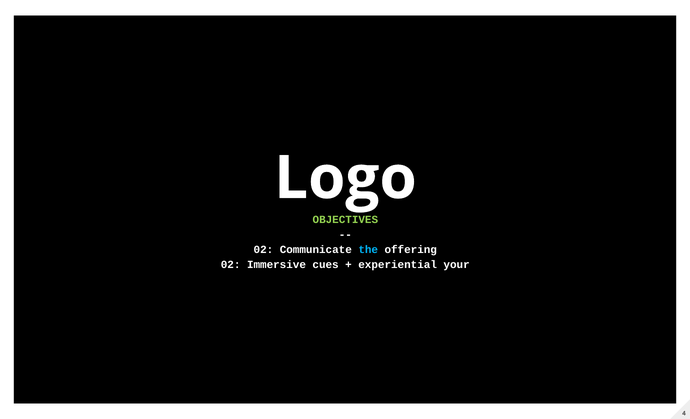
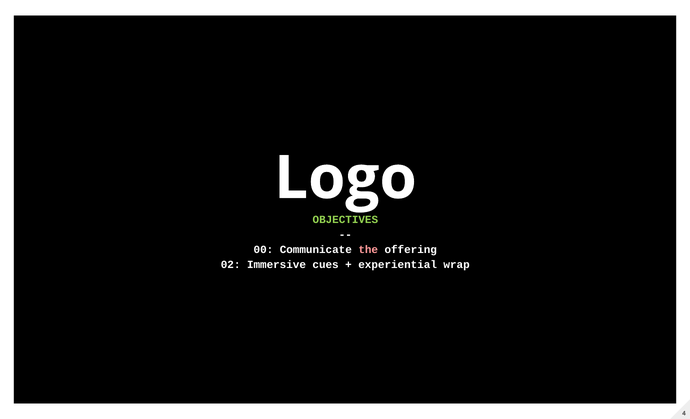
02: 02 -> 00 (263, 250)
the colour: light blue -> pink (368, 250)
your: your -> wrap (457, 265)
